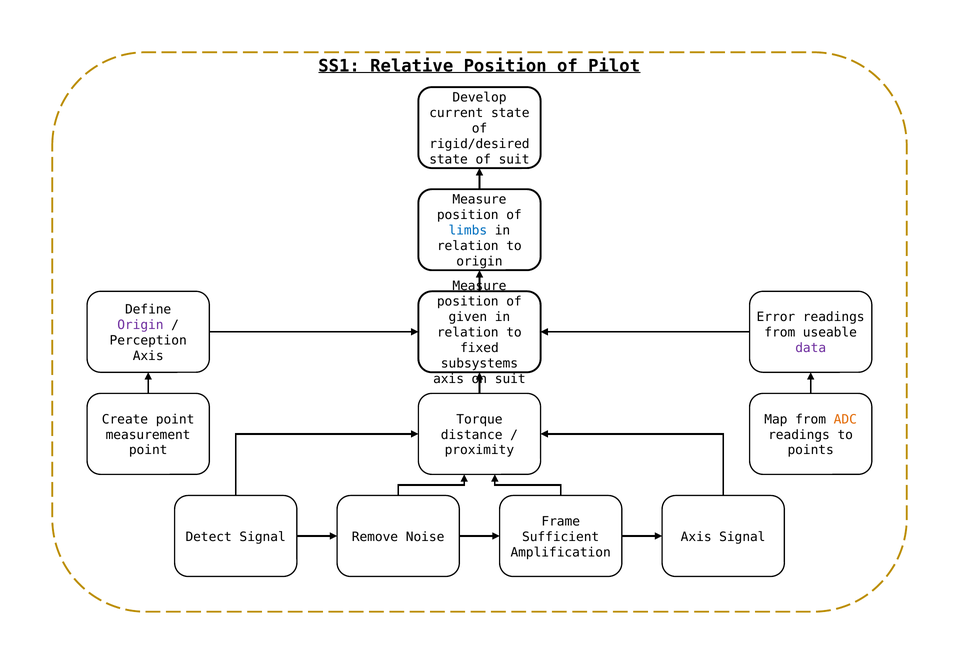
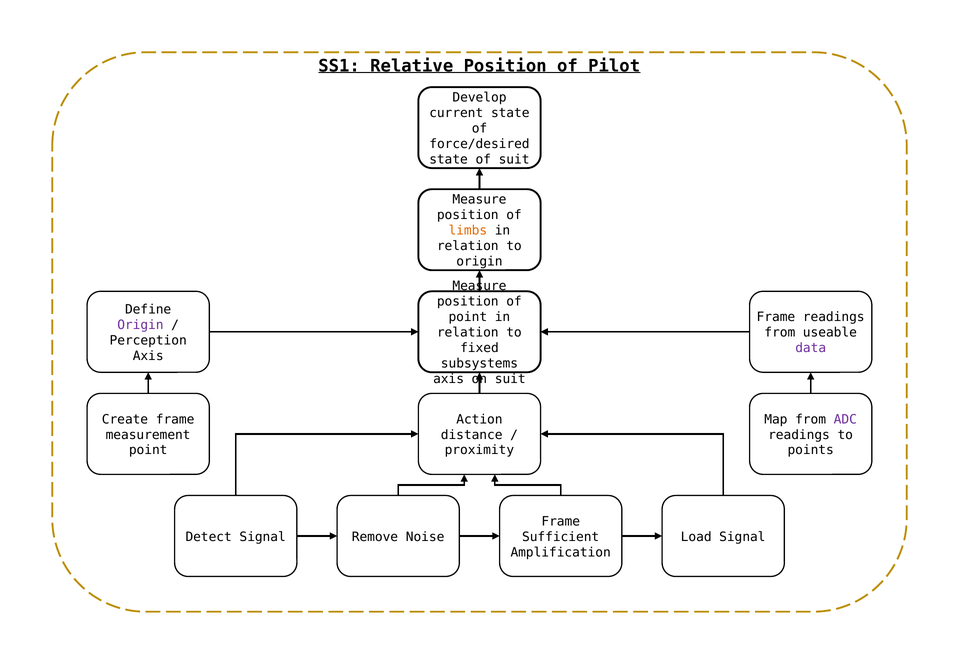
rigid/desired: rigid/desired -> force/desired (479, 144)
limbs colour: blue -> orange (468, 231)
given: given -> point (468, 317)
Error: Error -> Frame (776, 317)
Create point: point -> frame (175, 419)
Torque: Torque -> Action (479, 419)
ADC colour: orange -> purple (845, 419)
Axis: Axis -> Load (696, 537)
